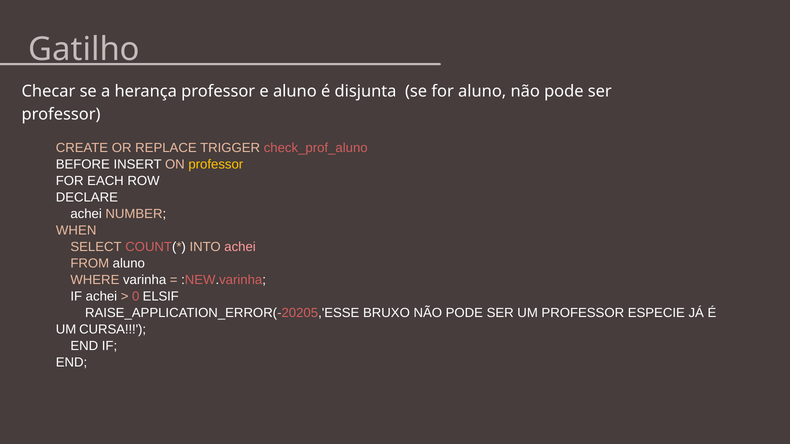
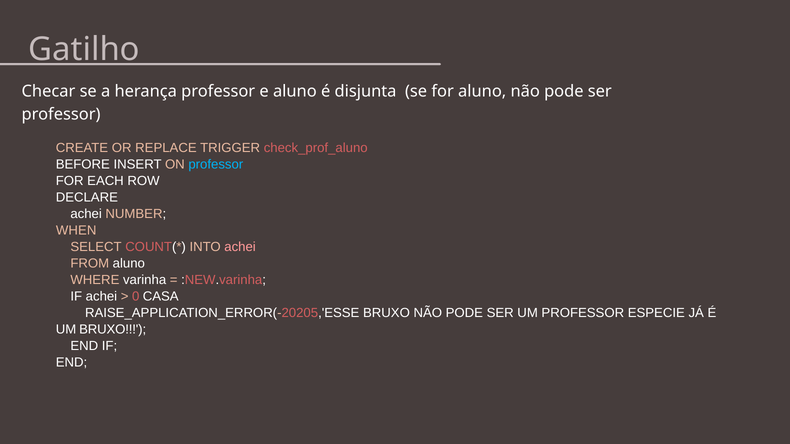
professor colour: yellow -> light blue (216, 165)
ELSIF: ELSIF -> CASA (161, 297)
UM CURSA: CURSA -> BRUXO (113, 330)
